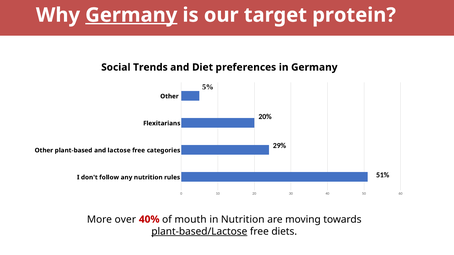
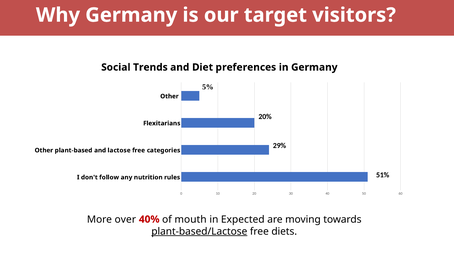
Germany underline: present -> none (131, 15)
protein: protein -> visitors (354, 15)
in Nutrition: Nutrition -> Expected (243, 220)
